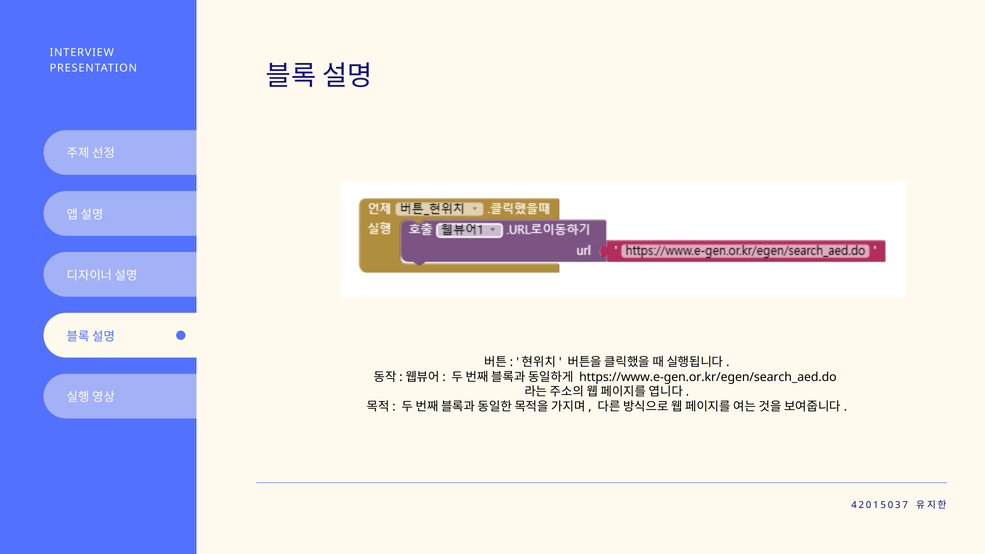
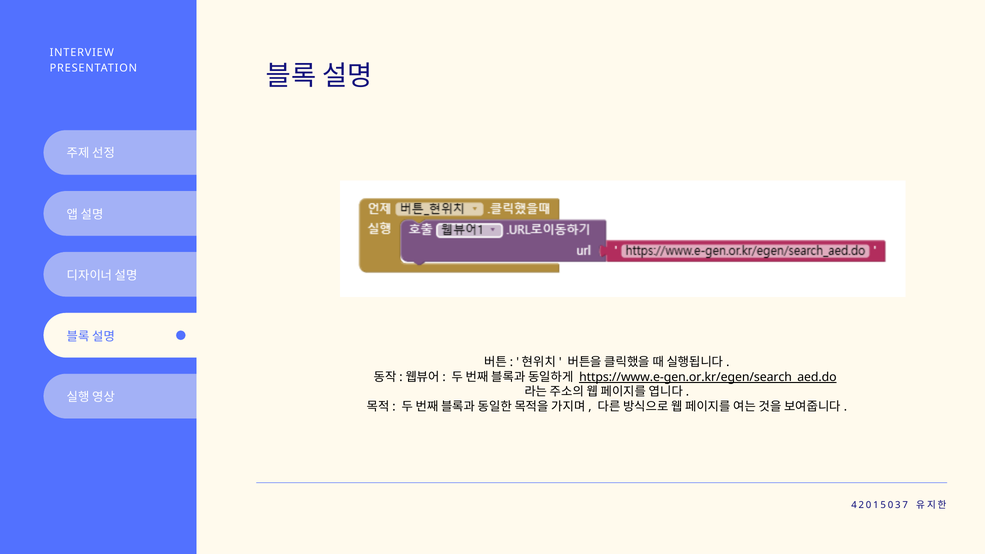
https://www.e-gen.or.kr/egen/search_aed.do underline: none -> present (708, 377)
